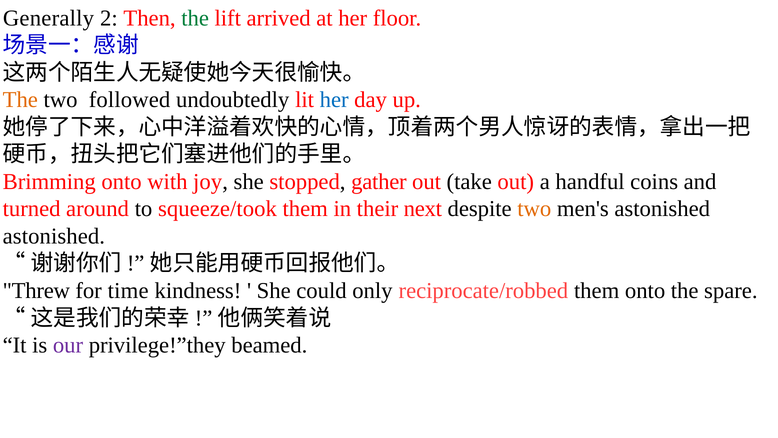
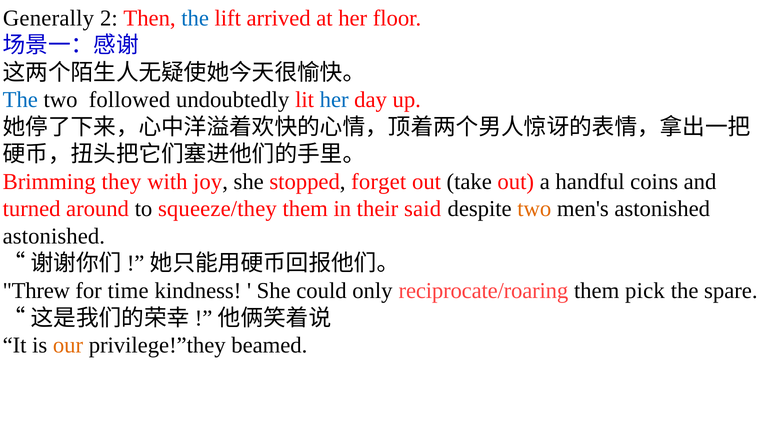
the colour: green -> blue (195, 18)
The colour: orange -> blue (20, 100)
Brimming onto: onto -> they (121, 182)
gather: gather -> forget (379, 182)
squeeze/took: squeeze/took -> squeeze/they (217, 209)
next: next -> said (423, 209)
reciprocate/robbed: reciprocate/robbed -> reciprocate/roaring (483, 291)
them onto: onto -> pick (645, 291)
our colour: purple -> orange (68, 345)
